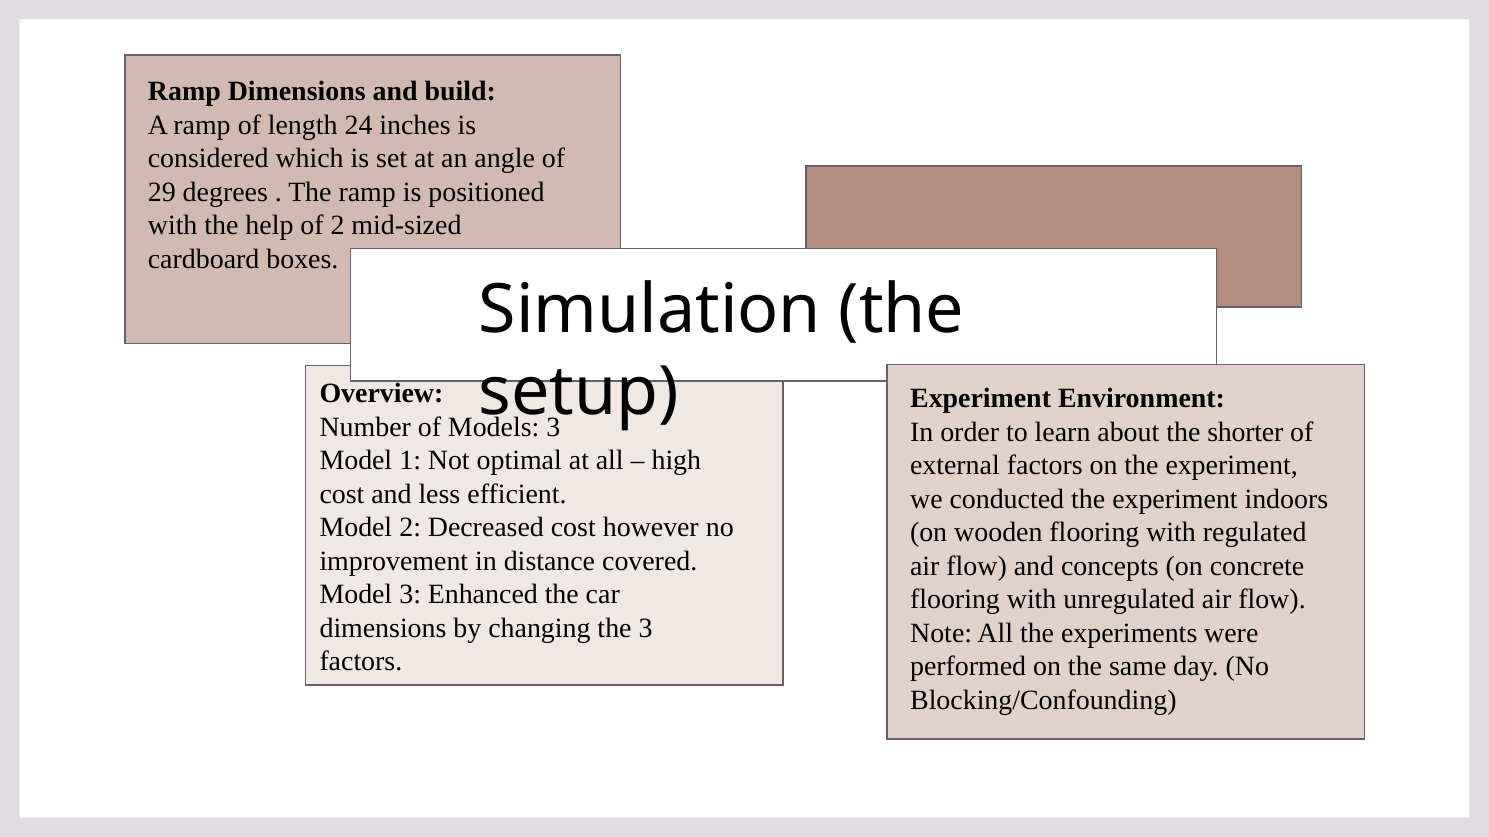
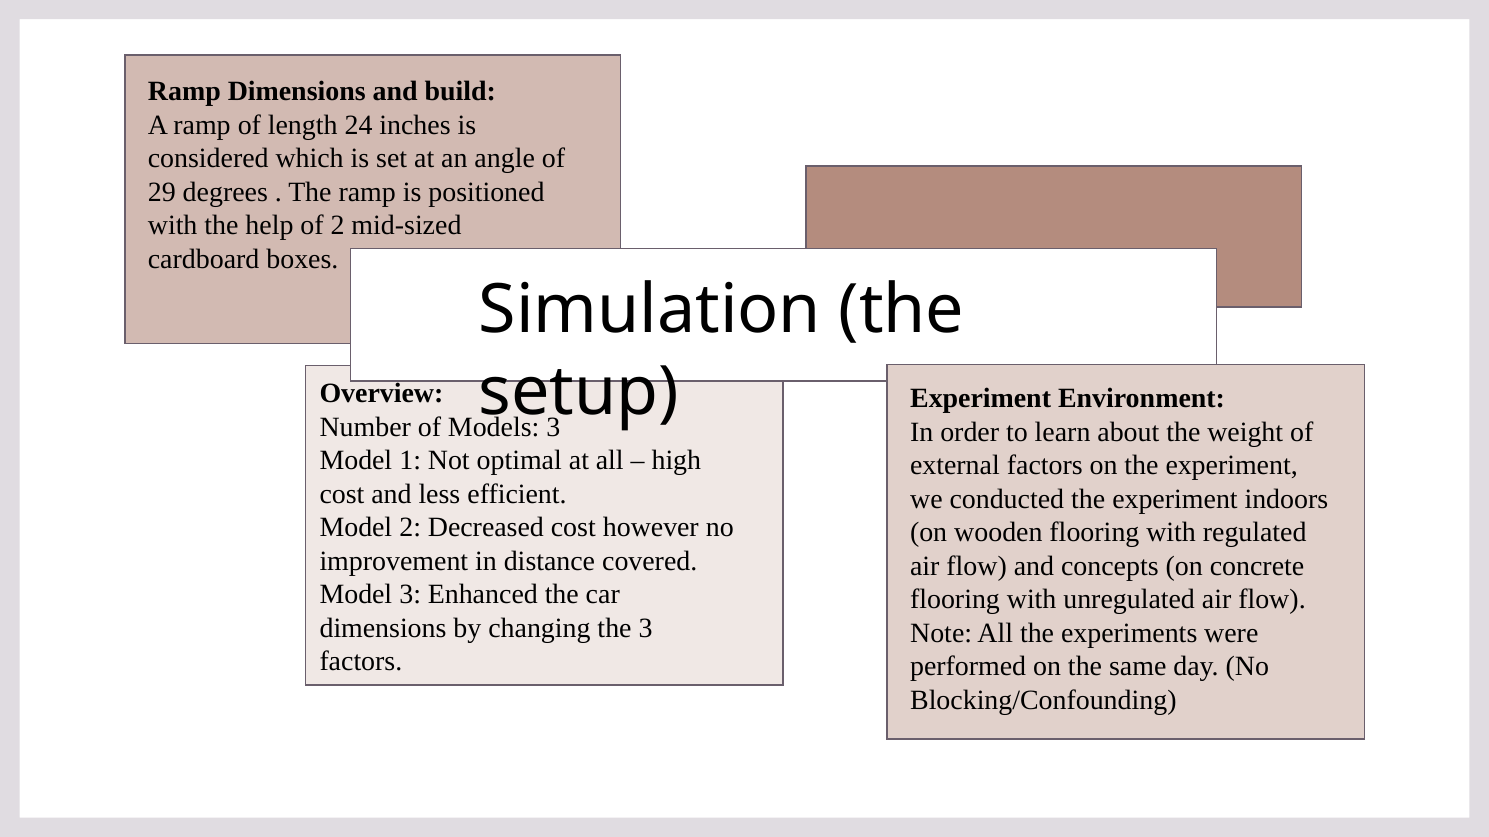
shorter: shorter -> weight (1245, 432)
